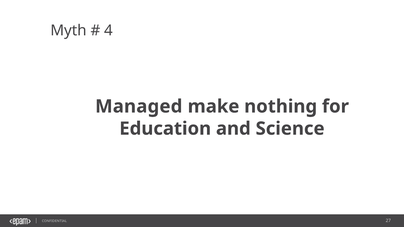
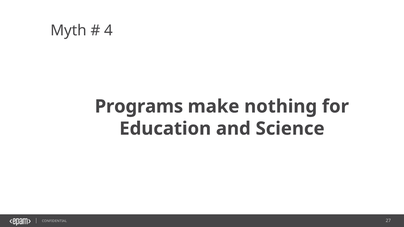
Managed: Managed -> Programs (139, 107)
